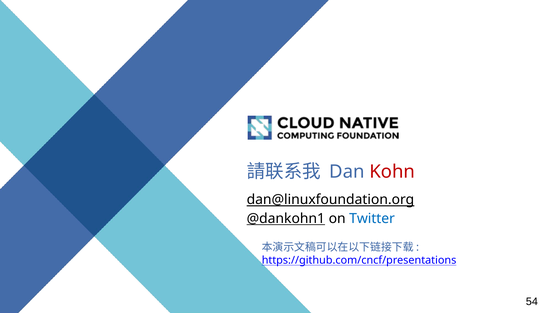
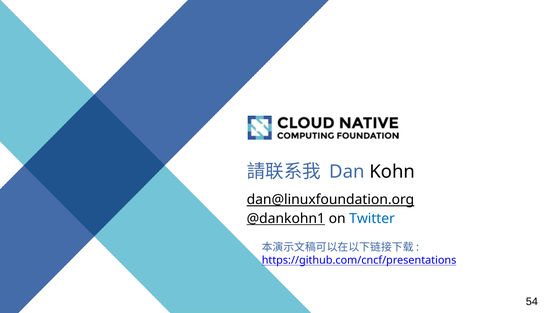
Kohn colour: red -> black (392, 172)
